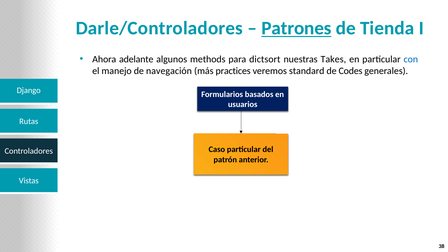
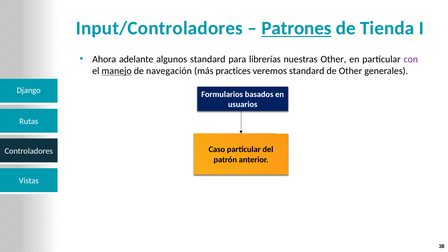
Darle/Controladores: Darle/Controladores -> Input/Controladores (159, 28)
algunos methods: methods -> standard (208, 59)
dictsort: dictsort -> librerías (265, 59)
nuestras Takes: Takes -> Other (333, 59)
con colour: blue -> purple (411, 59)
manejo underline: none -> present (117, 71)
de Codes: Codes -> Other (350, 71)
